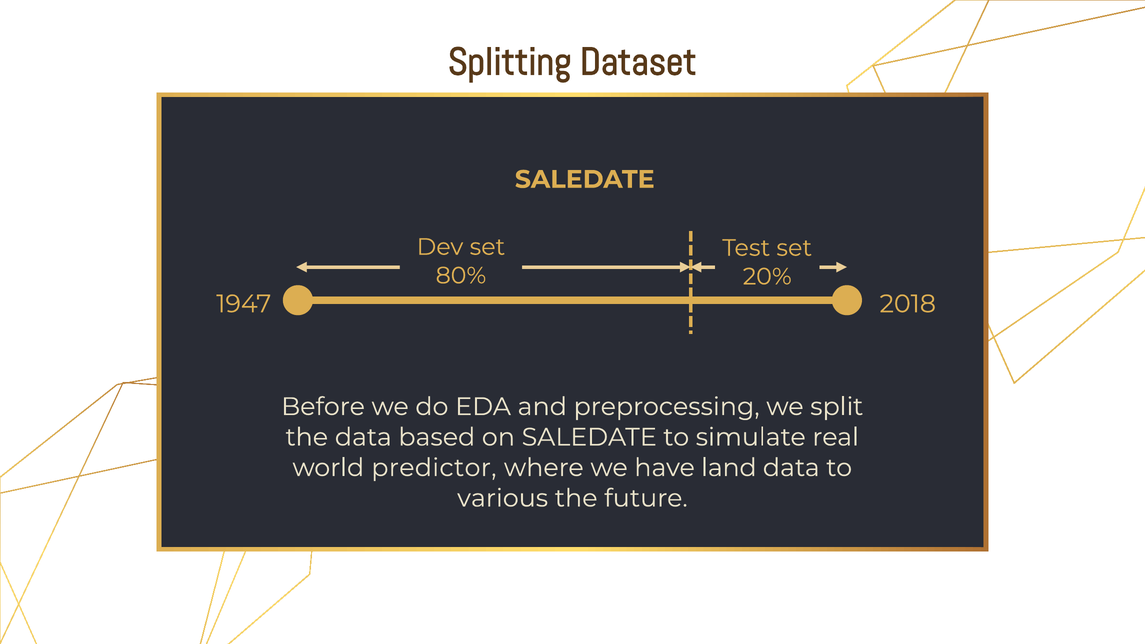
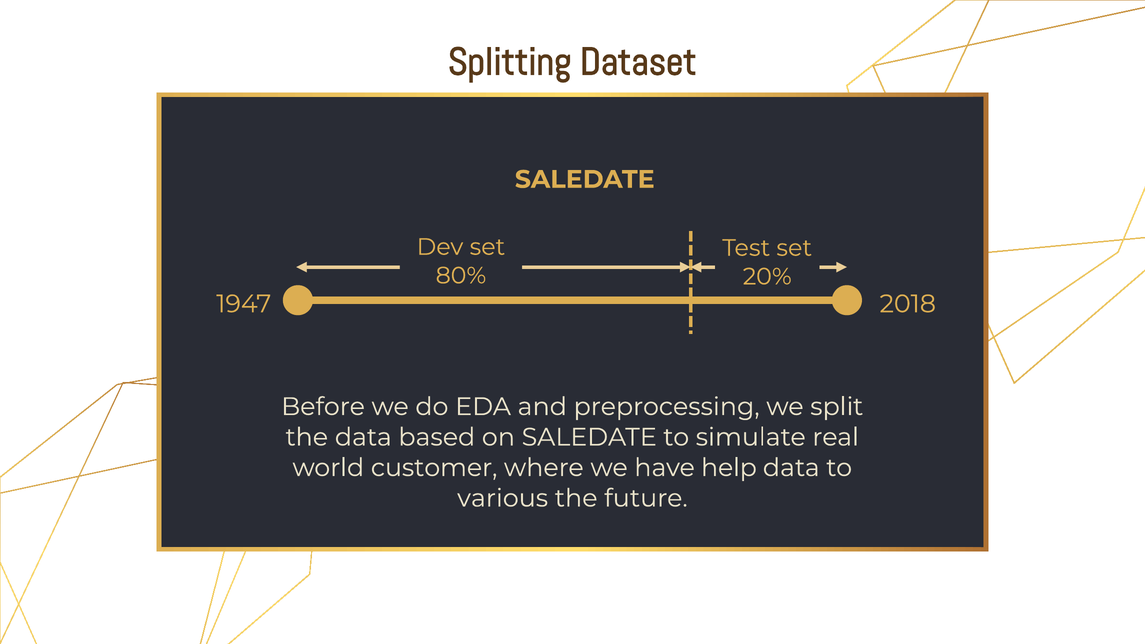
predictor: predictor -> customer (434, 468)
land: land -> help (729, 468)
